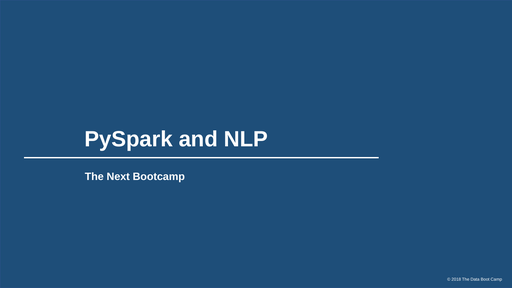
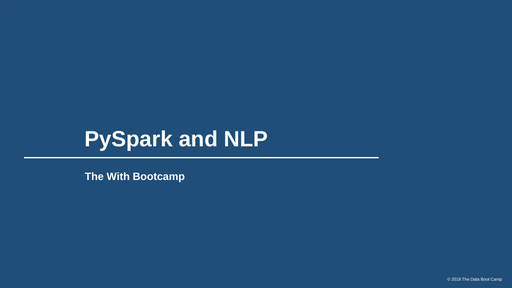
Next: Next -> With (118, 177)
